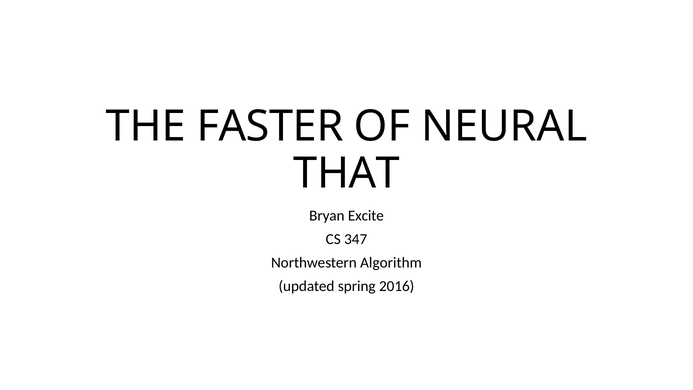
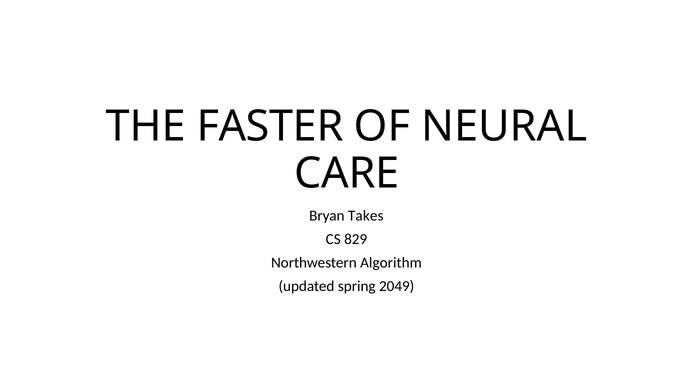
THAT: THAT -> CARE (347, 173)
Excite: Excite -> Takes (366, 215)
347: 347 -> 829 (356, 239)
2016: 2016 -> 2049 (397, 286)
